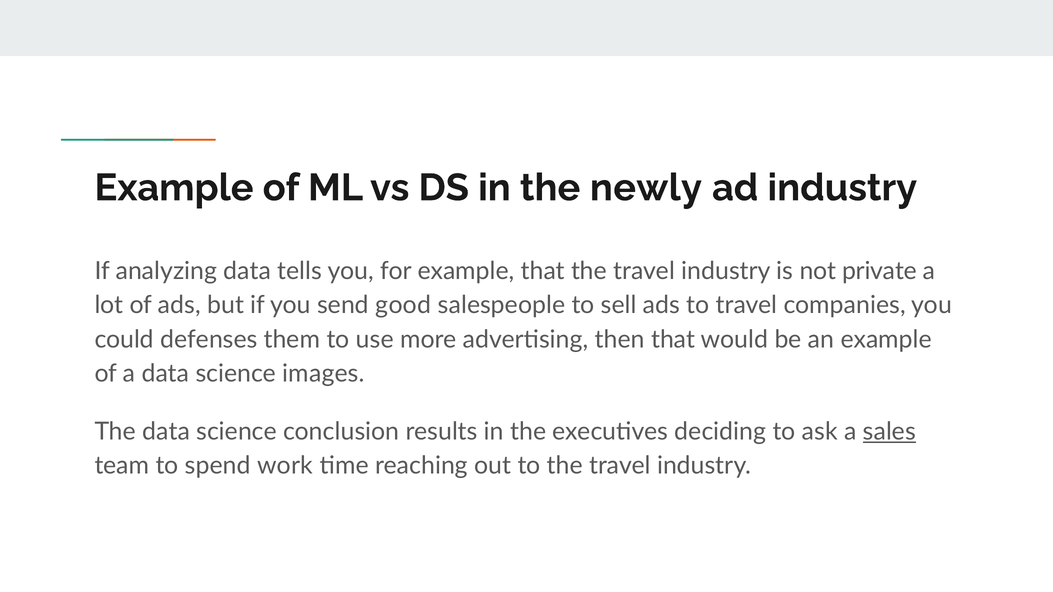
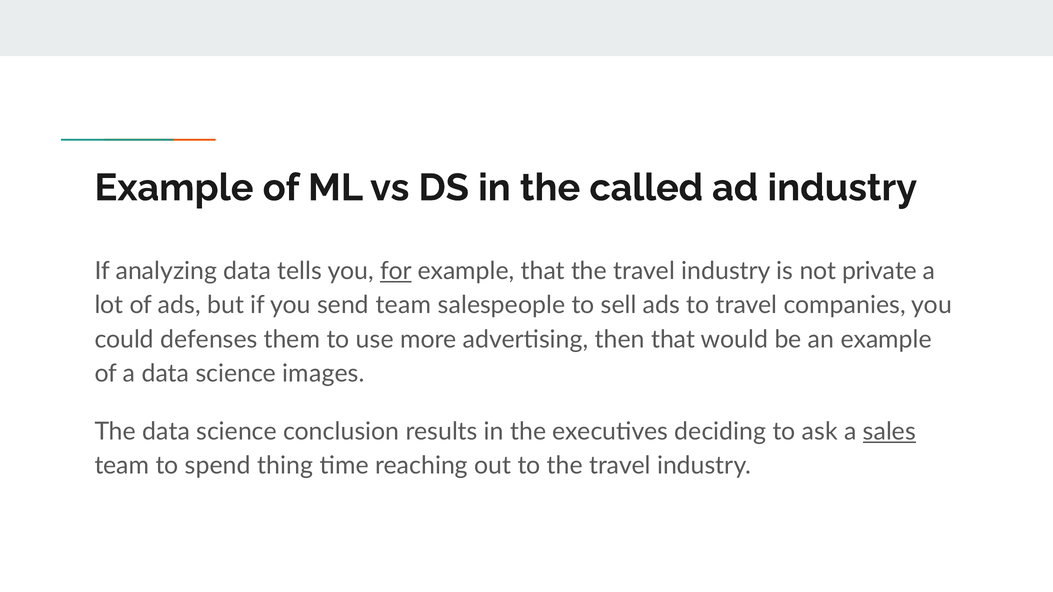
newly: newly -> called (646, 188)
for underline: none -> present (396, 271)
send good: good -> team (403, 305)
work: work -> thing (285, 466)
